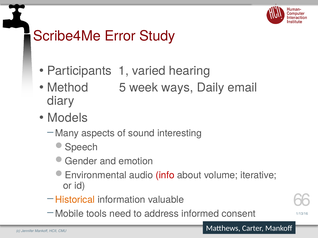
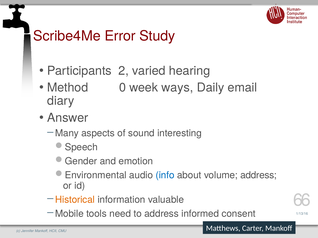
1: 1 -> 2 (124, 71)
5: 5 -> 0 (122, 88)
Models: Models -> Answer (68, 118)
info colour: red -> blue (165, 176)
volume iterative: iterative -> address (259, 176)
